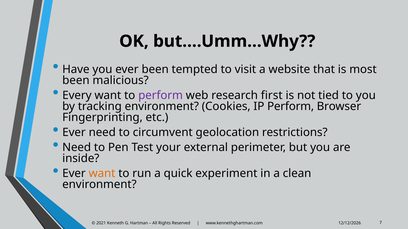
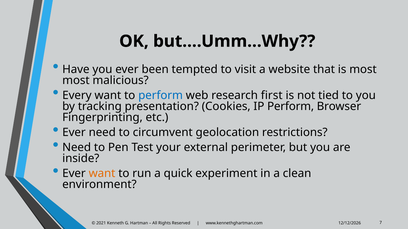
been: been -> most (76, 80)
perform colour: purple -> blue (161, 96)
tracking environment: environment -> presentation (162, 107)
